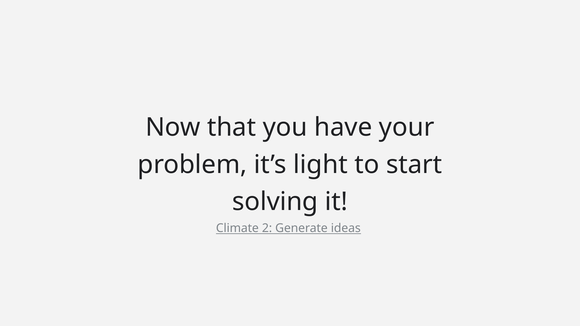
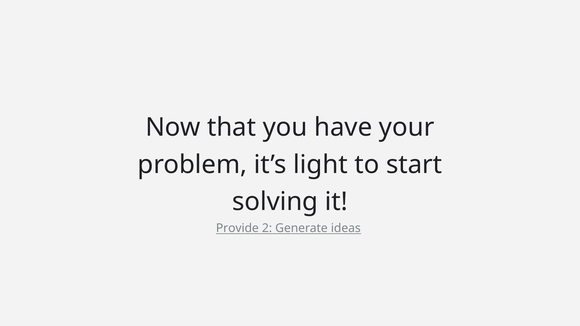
Climate: Climate -> Provide (237, 228)
